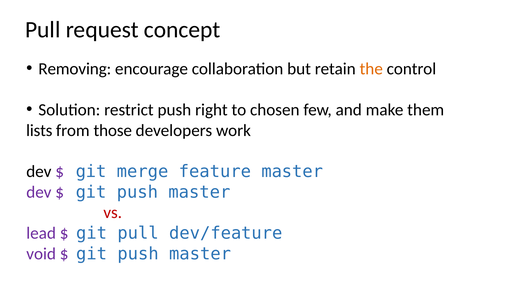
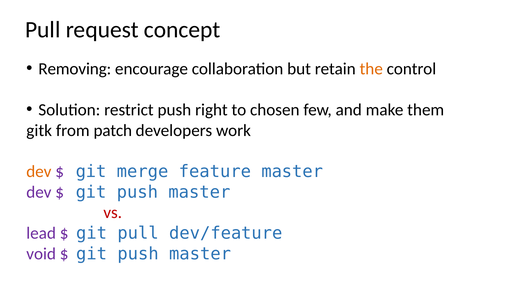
lists: lists -> gitk (39, 130)
those: those -> patch (113, 130)
dev colour: black -> orange (39, 172)
